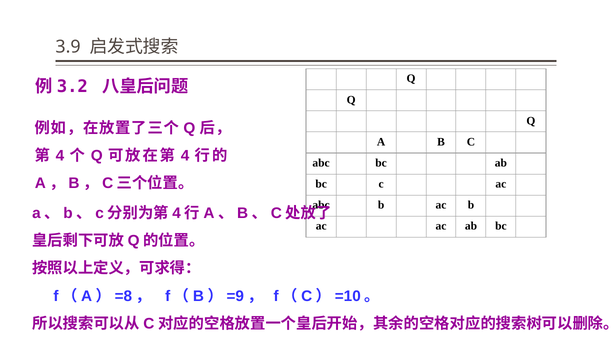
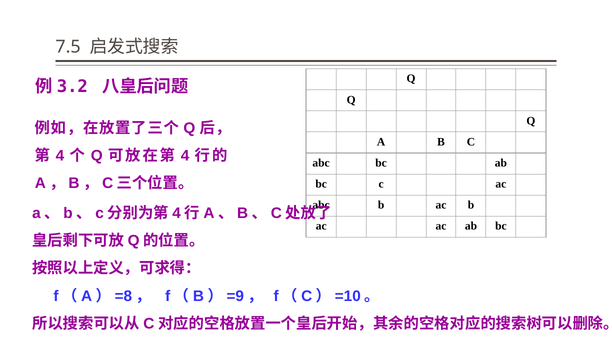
3.9: 3.9 -> 7.5 (68, 47)
